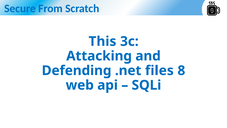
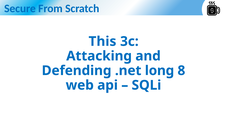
files: files -> long (160, 70)
